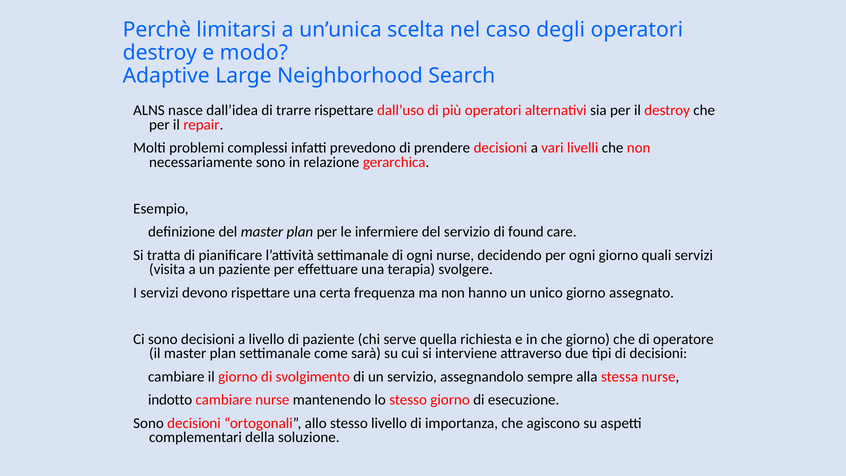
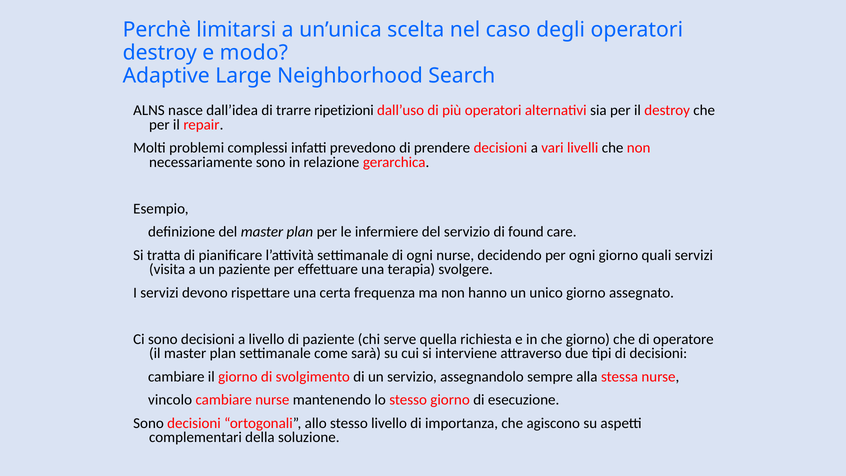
trarre rispettare: rispettare -> ripetizioni (344, 110)
indotto: indotto -> vincolo (170, 400)
